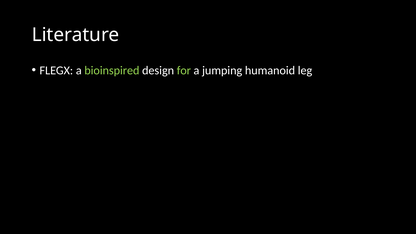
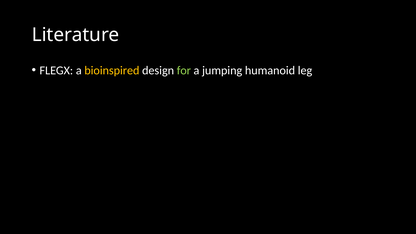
bioinspired colour: light green -> yellow (112, 70)
